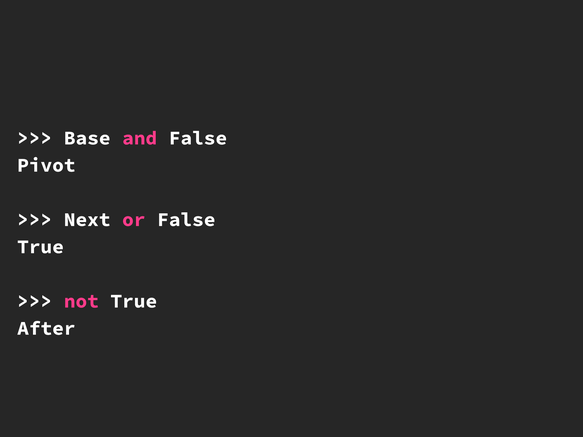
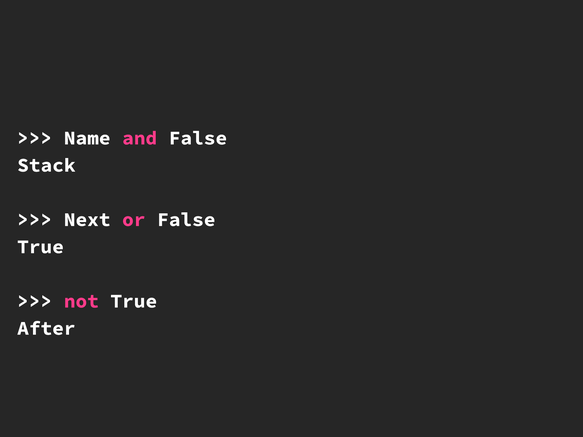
Base: Base -> Name (87, 138)
Pivot: Pivot -> Stack (46, 165)
